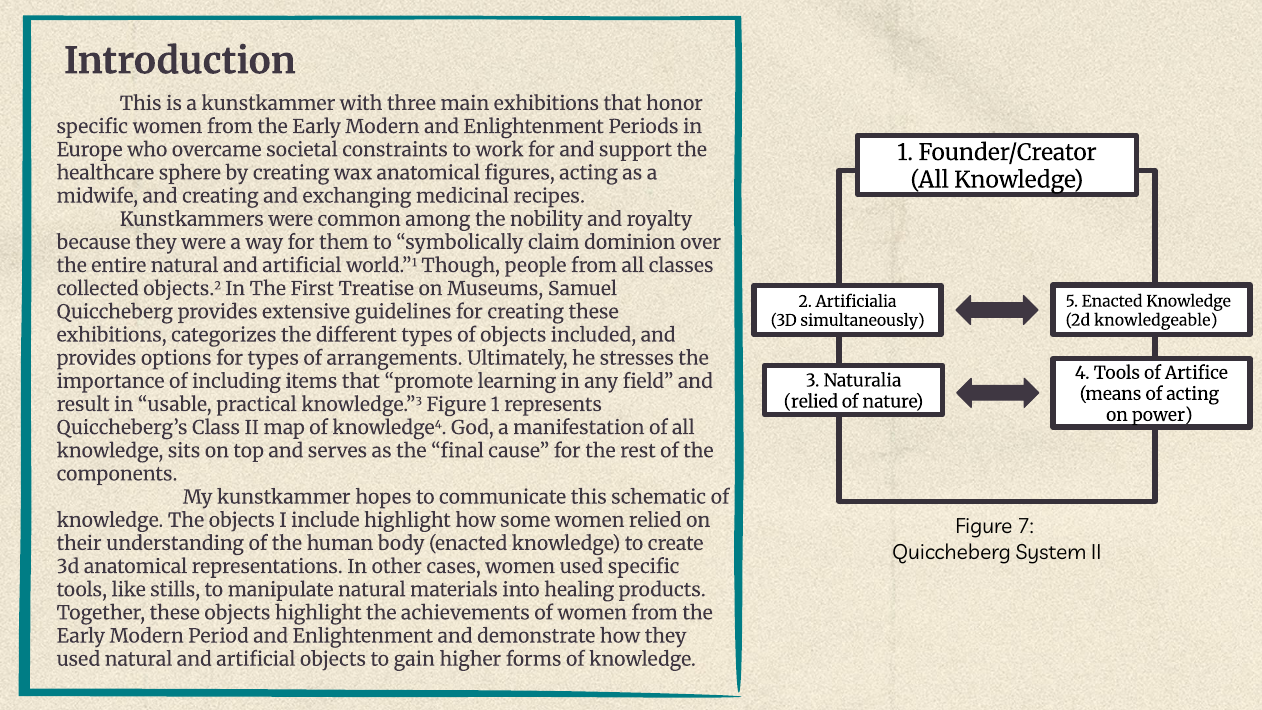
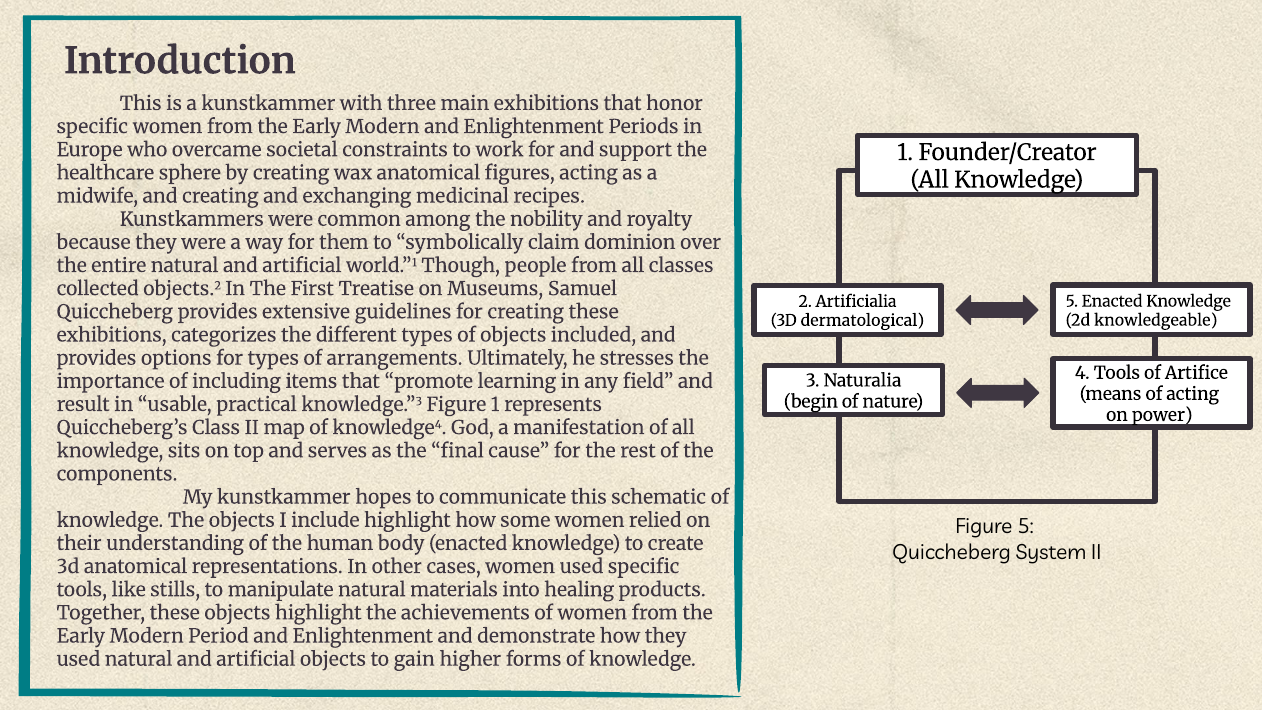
simultaneously: simultaneously -> dermatological (862, 321)
relied: relied -> begin (811, 402)
Figure 7: 7 -> 5 (1026, 527)
